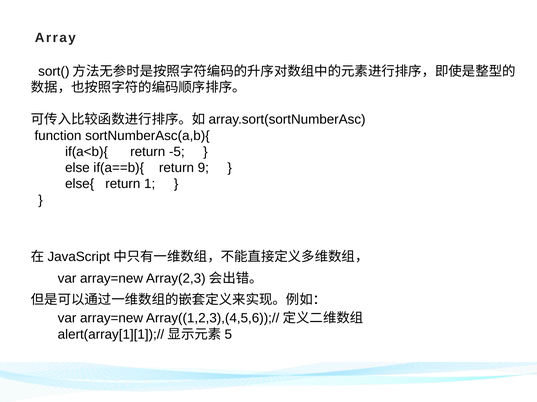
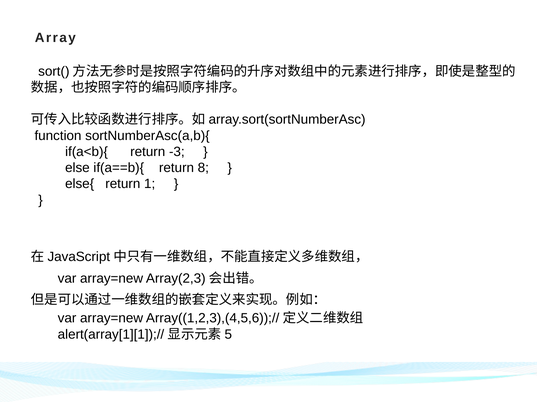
-5: -5 -> -3 (177, 152)
9: 9 -> 8 (203, 168)
